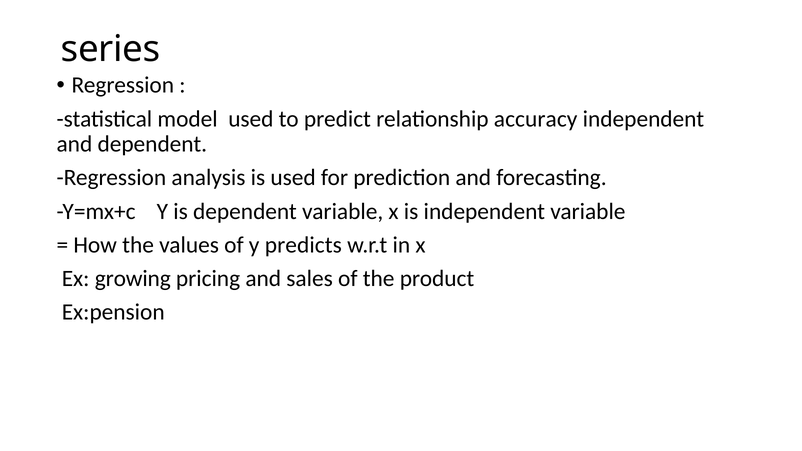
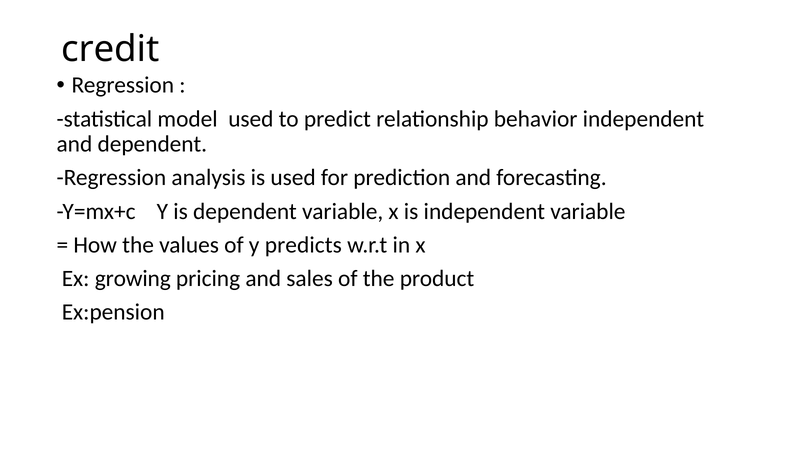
series: series -> credit (110, 49)
accuracy: accuracy -> behavior (536, 119)
